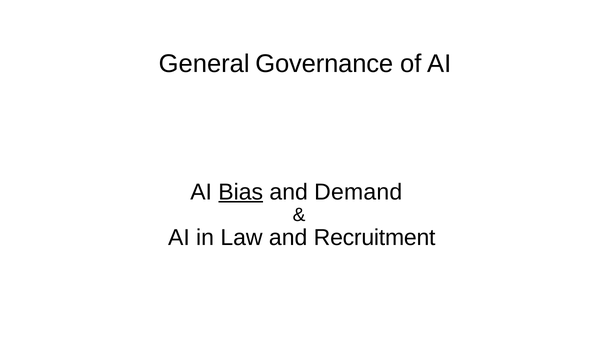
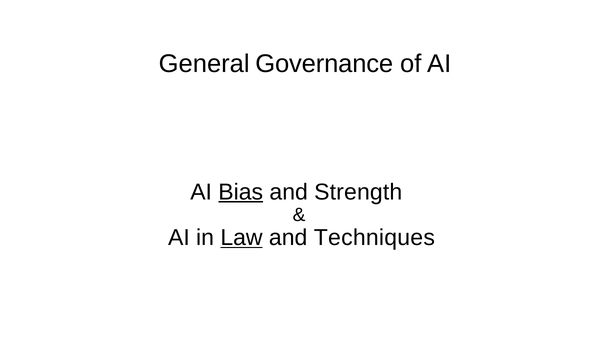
Demand: Demand -> Strength (358, 192)
Law underline: none -> present (241, 238)
Recruitment: Recruitment -> Techniques (374, 238)
